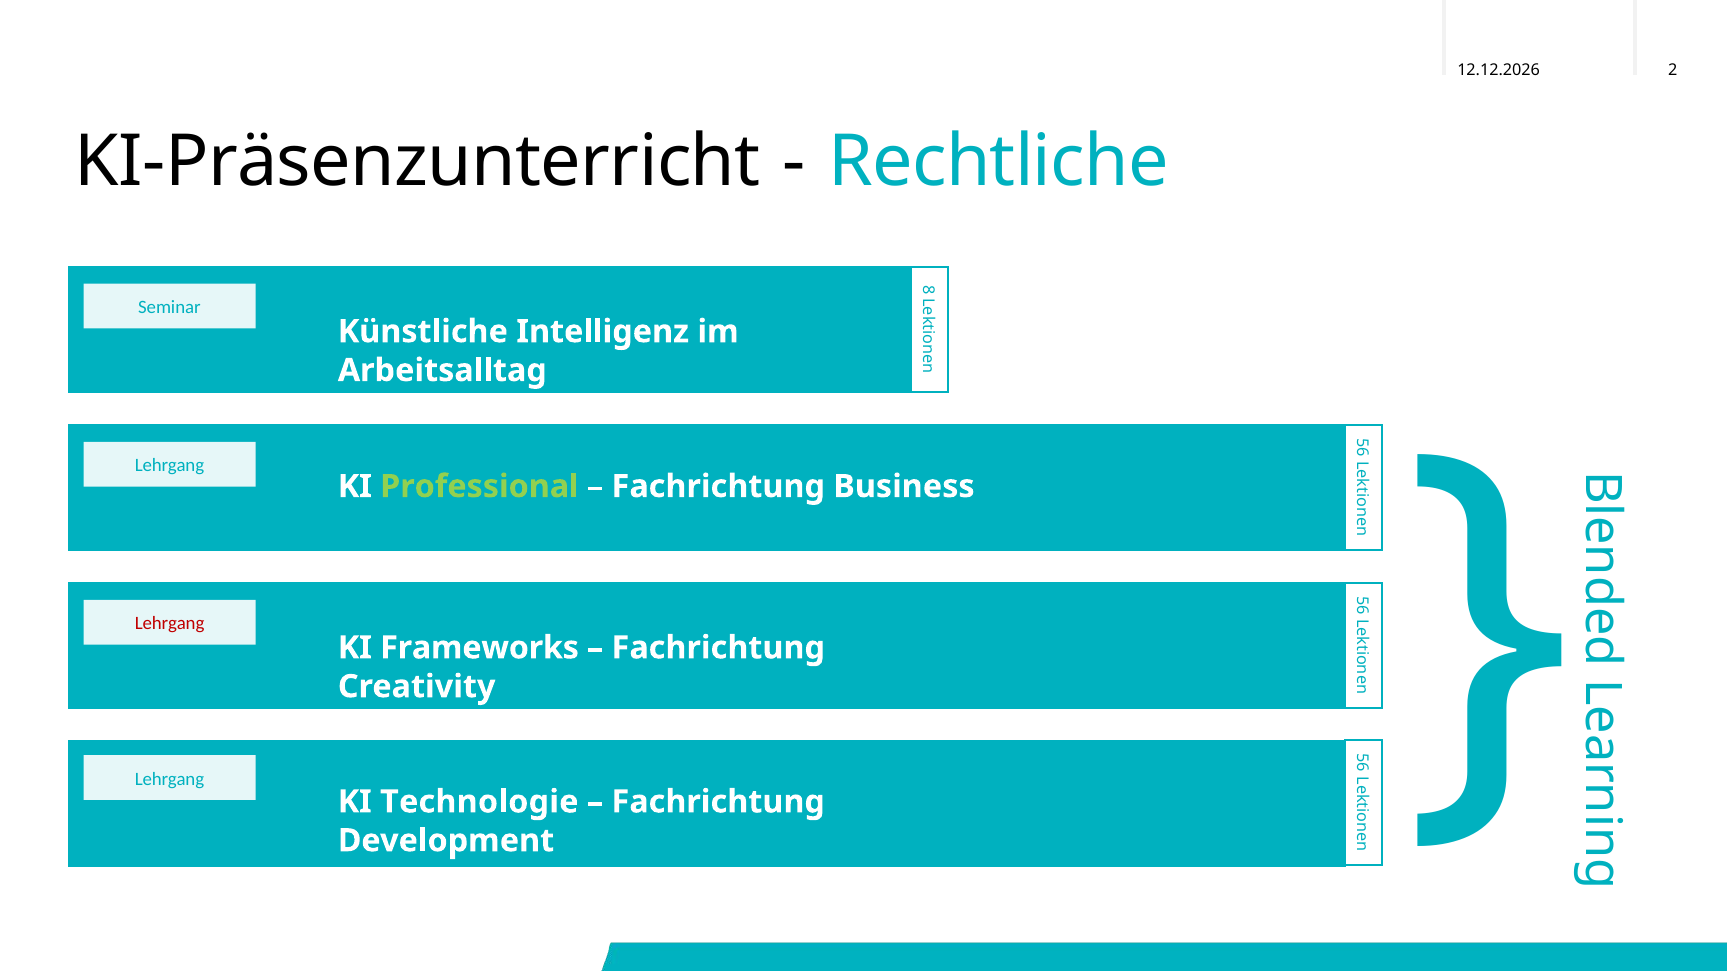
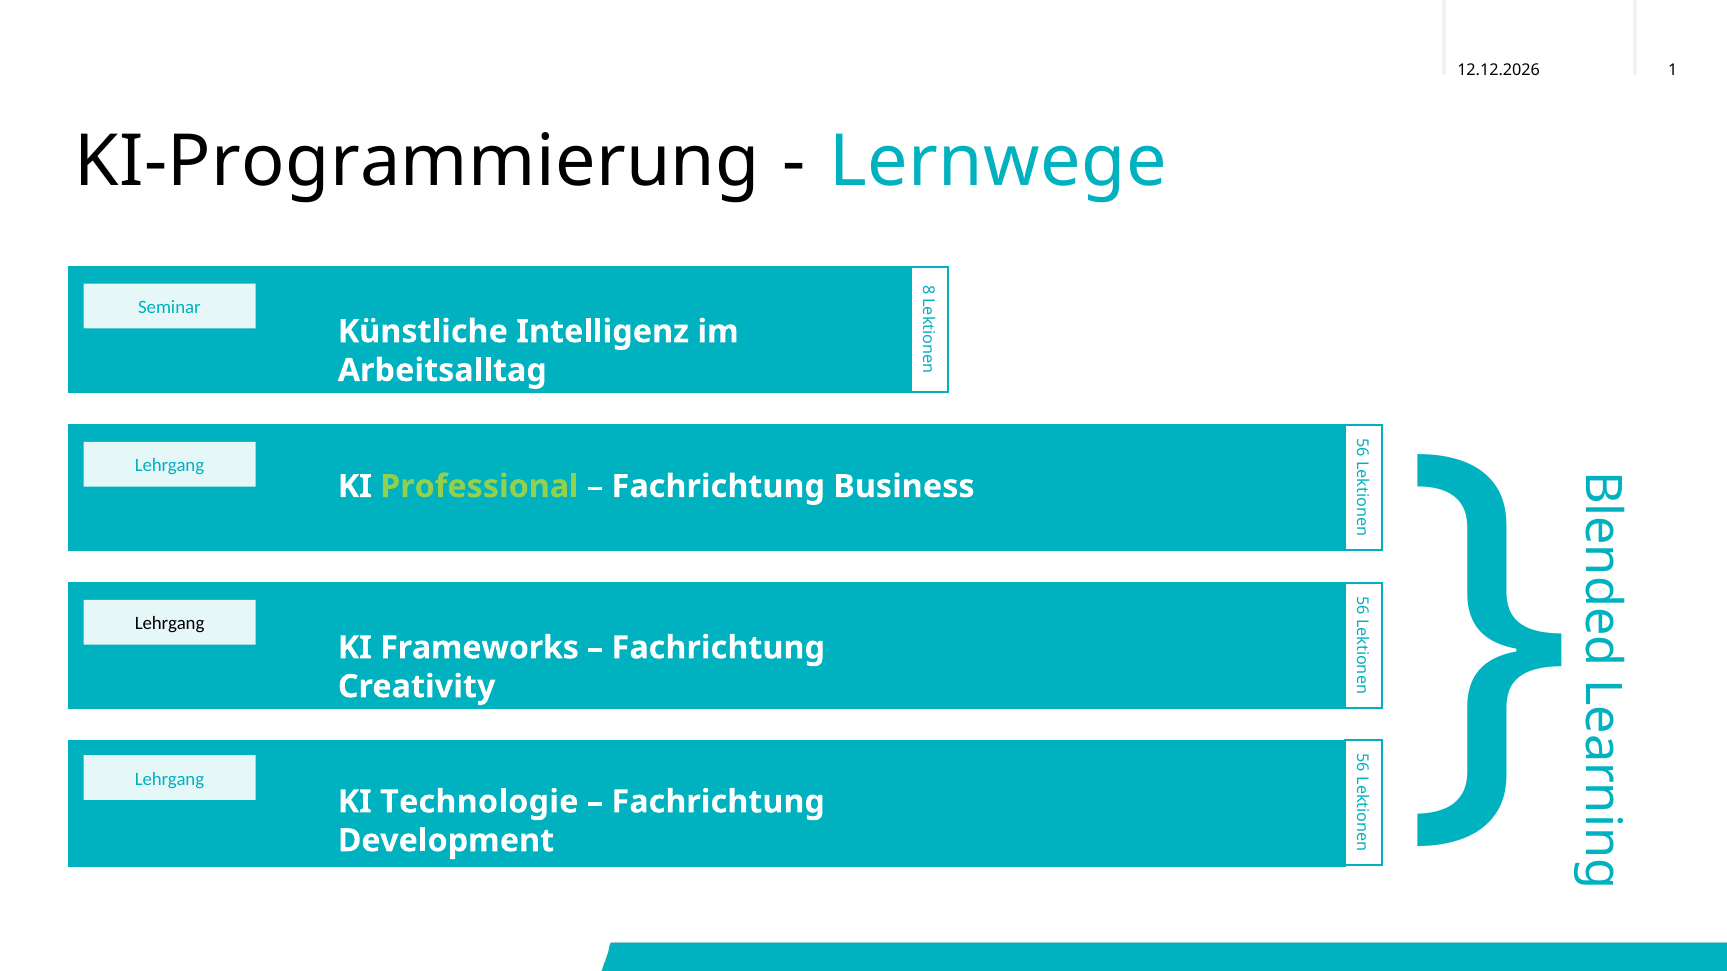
2: 2 -> 1 (1673, 70)
KI-Präsenzunterricht: KI-Präsenzunterricht -> KI-Programmierung (417, 161)
Rechtliche: Rechtliche -> Lernwege (998, 161)
Lehrgang colour: red -> black (170, 624)
